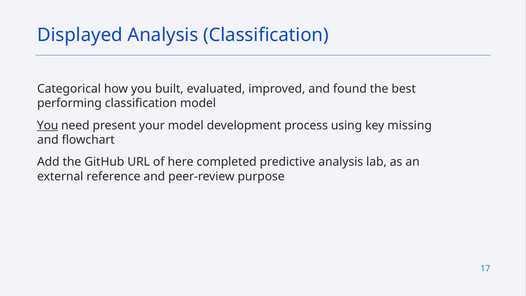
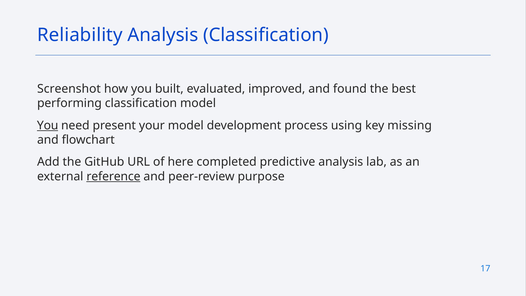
Displayed: Displayed -> Reliability (80, 35)
Categorical: Categorical -> Screenshot (69, 89)
reference underline: none -> present (113, 176)
